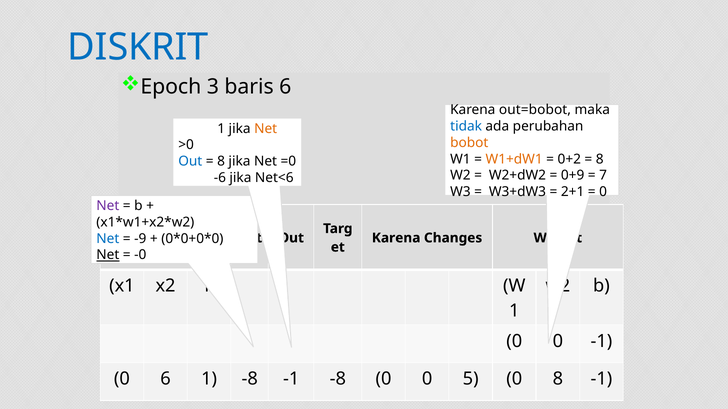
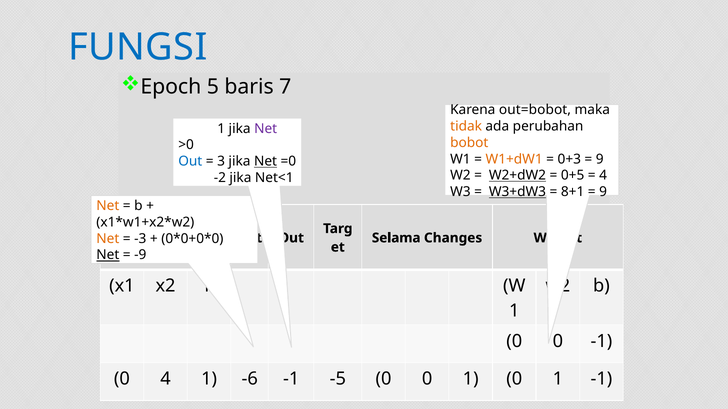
DISKRIT: DISKRIT -> FUNGSI (138, 47)
3: 3 -> 5 (213, 87)
baris 6: 6 -> 7 (285, 87)
tidak colour: blue -> orange (466, 127)
Net colour: orange -> purple (266, 129)
0+2: 0+2 -> 0+3 (569, 159)
8: 8 -> 9 (600, 159)
8: 8 -> 3 (221, 162)
Net underline: none -> present (266, 162)
W2+dW2 underline: none -> present (517, 176)
0+9: 0+9 -> 0+5 (573, 176)
7: 7 -> 4 (603, 176)
-6: -6 -> -2 (220, 178)
Net<6: Net<6 -> Net<1 (274, 178)
W3+dW3 underline: none -> present (517, 192)
2+1: 2+1 -> 8+1 (573, 192)
0: 0 -> 9 (603, 192)
Net colour: purple -> orange (108, 206)
Net colour: blue -> orange (108, 239)
-9: -9 -> -3 (140, 239)
Karena: Karena -> Selama (396, 238)
-0: -0 -> -9 (140, 255)
0 6: 6 -> 4 (166, 379)
1 -8: -8 -> -6 (250, 379)
-1 -8: -8 -> -5 (338, 379)
0 0 5: 5 -> 1 (471, 379)
8: 8 -> 1 (558, 379)
